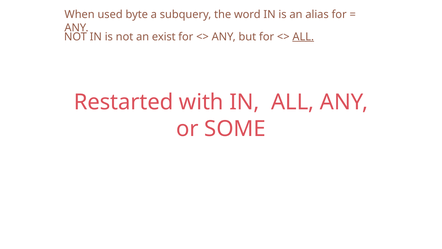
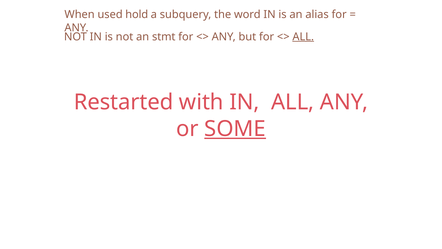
byte: byte -> hold (137, 14)
exist: exist -> stmt (164, 37)
SOME underline: none -> present (235, 129)
